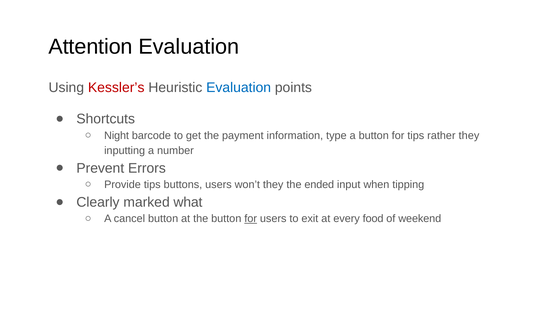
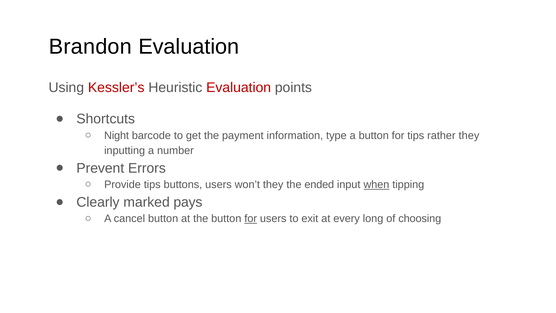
Attention: Attention -> Brandon (90, 47)
Evaluation colour: blue -> red (239, 87)
when underline: none -> present (376, 184)
what: what -> pays (188, 202)
food: food -> long (373, 219)
weekend: weekend -> choosing (420, 219)
